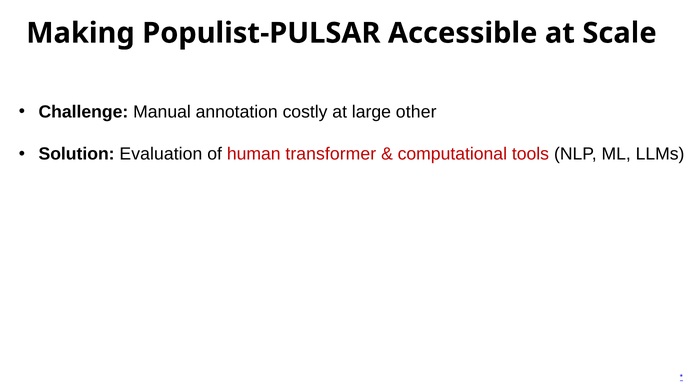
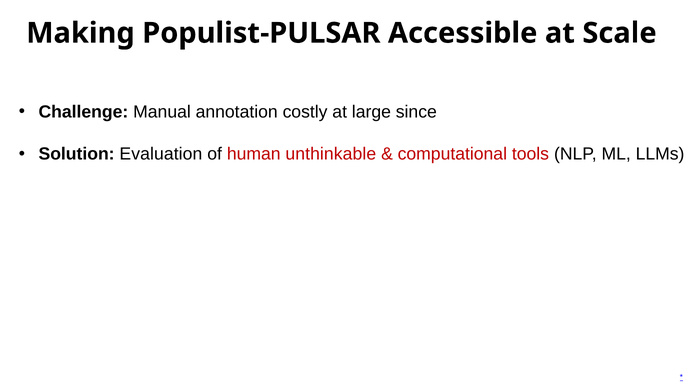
other: other -> since (416, 112)
transformer: transformer -> unthinkable (331, 154)
